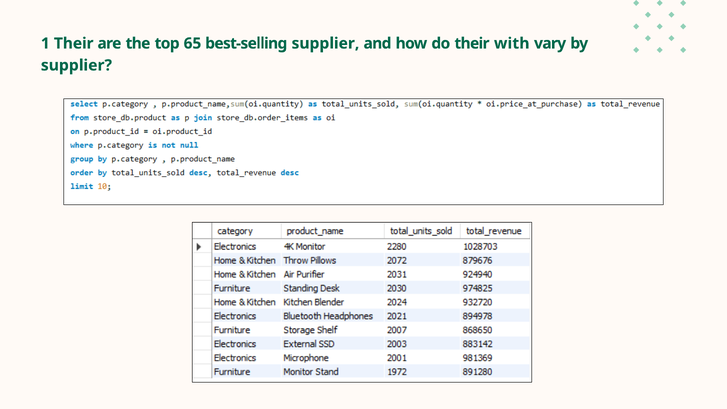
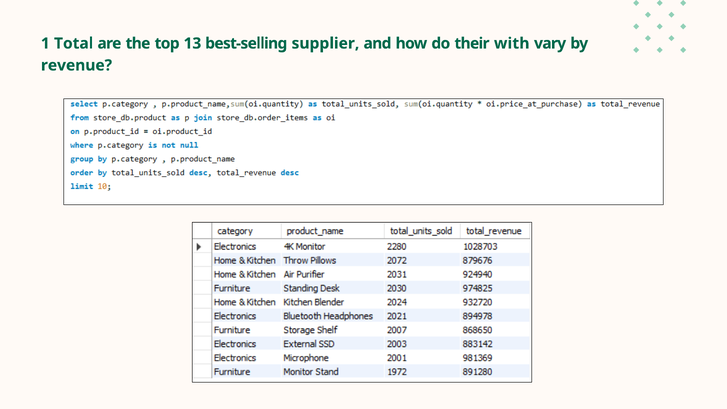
1 Their: Their -> Total (74, 43)
65: 65 -> 13 (192, 43)
supplier: supplier -> revenue (76, 65)
